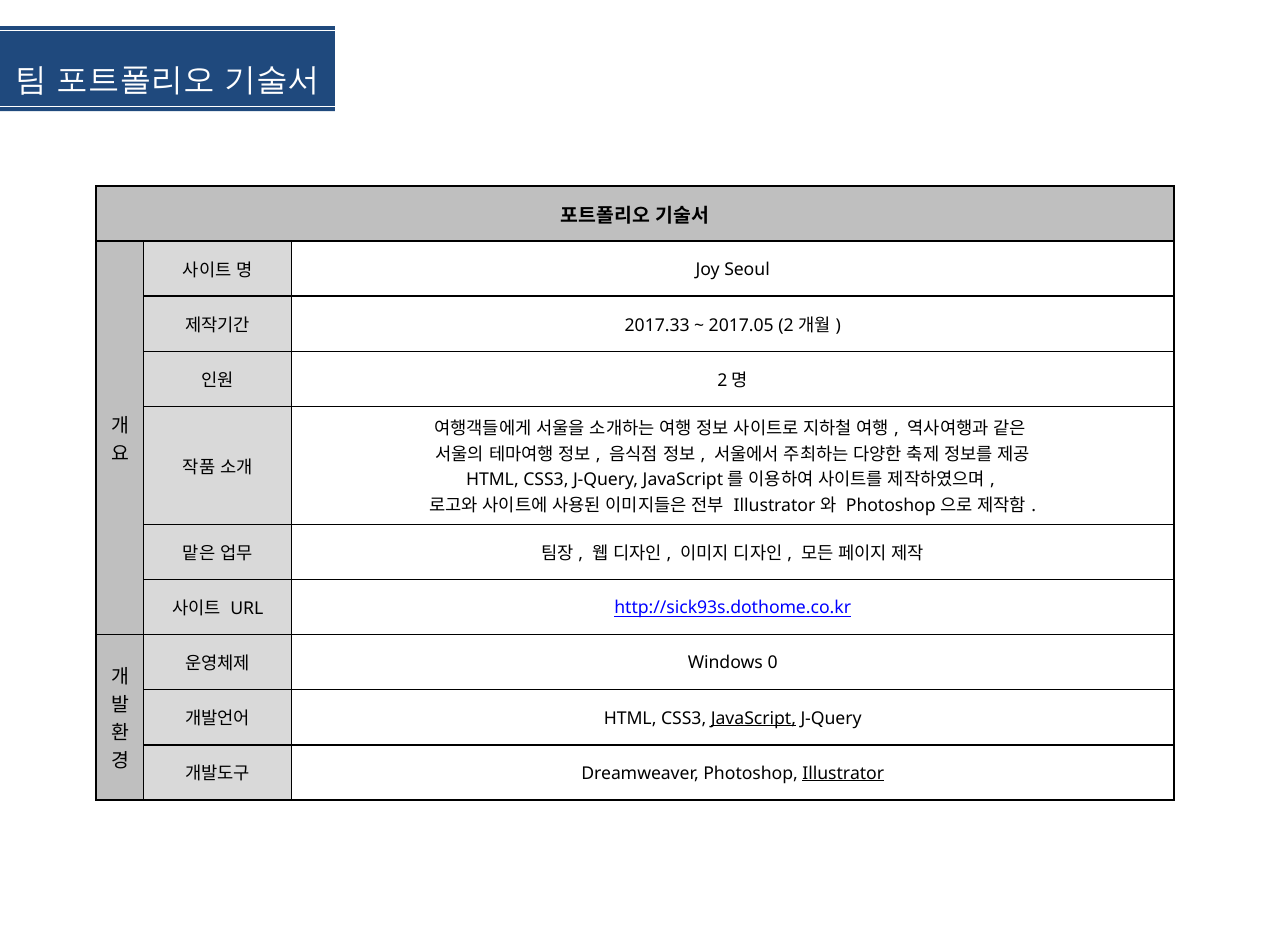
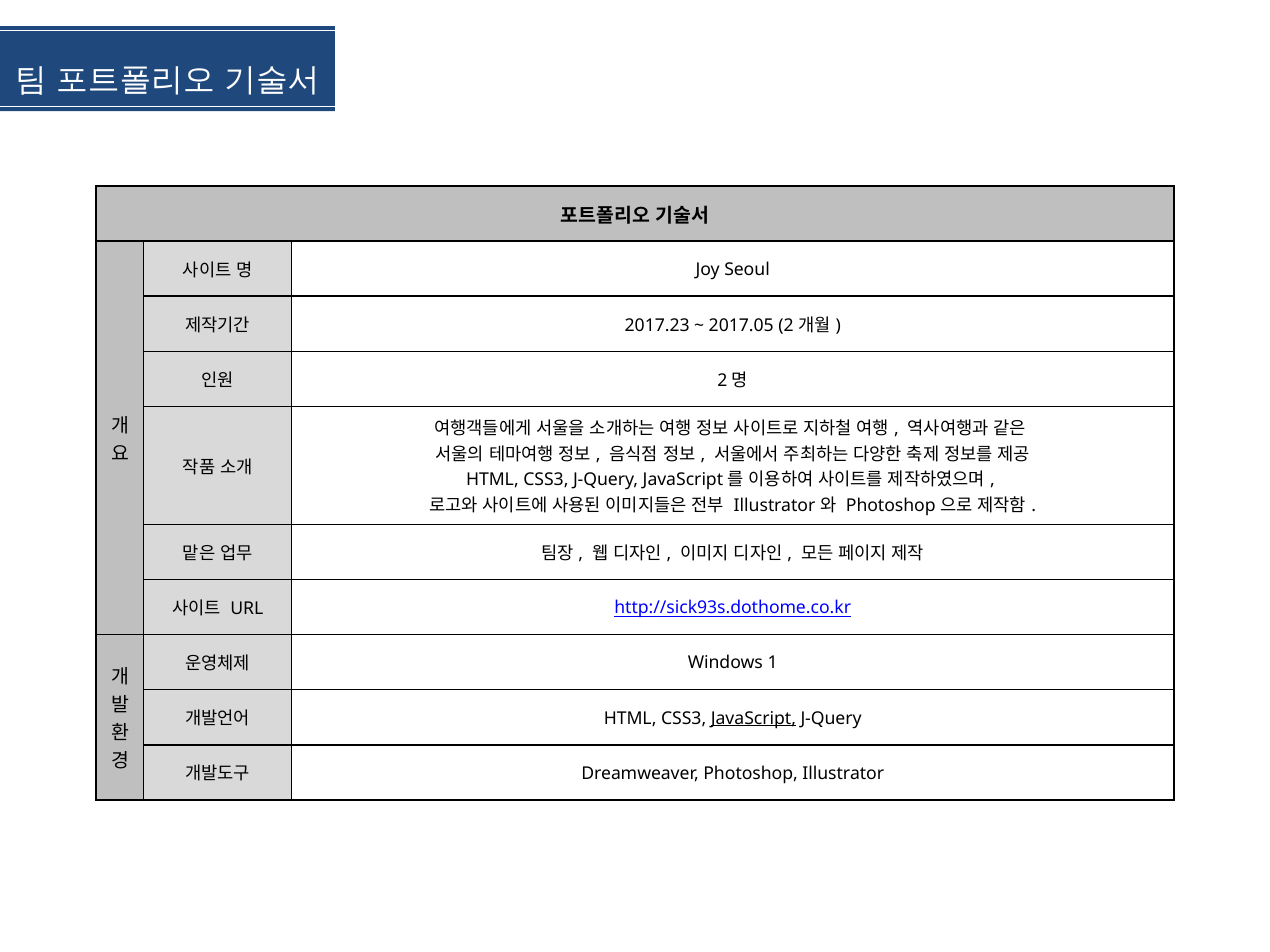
2017.33: 2017.33 -> 2017.23 (657, 326)
0: 0 -> 1 (773, 664)
Illustrator underline: present -> none (843, 774)
